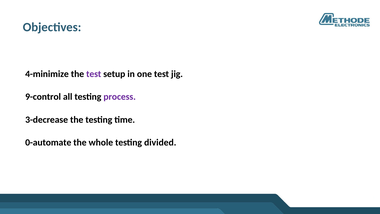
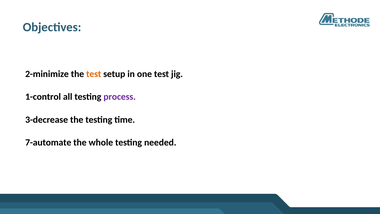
4-minimize: 4-minimize -> 2-minimize (47, 74)
test colour: purple -> orange (94, 74)
9-control: 9-control -> 1-control (43, 97)
0-automate: 0-automate -> 7-automate (48, 142)
divided: divided -> needed (160, 142)
